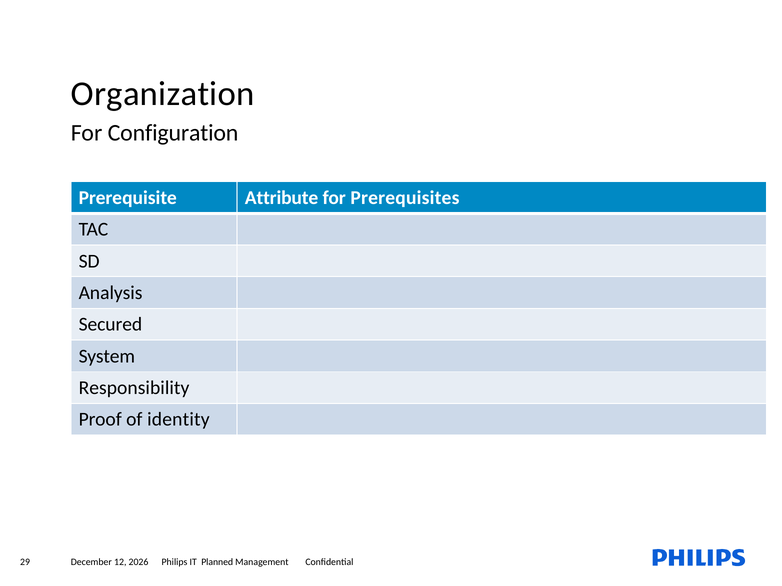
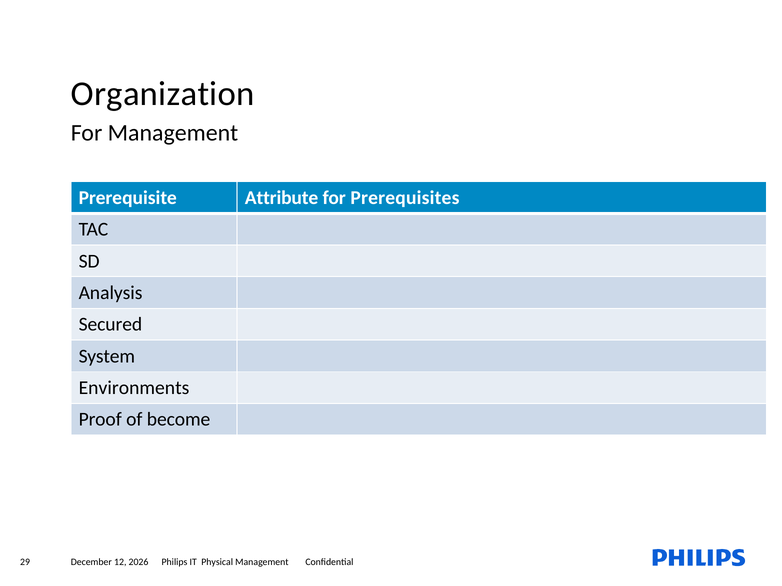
For Configuration: Configuration -> Management (173, 133)
Responsibility: Responsibility -> Environments (134, 388)
identity: identity -> become (179, 420)
Planned: Planned -> Physical (217, 563)
